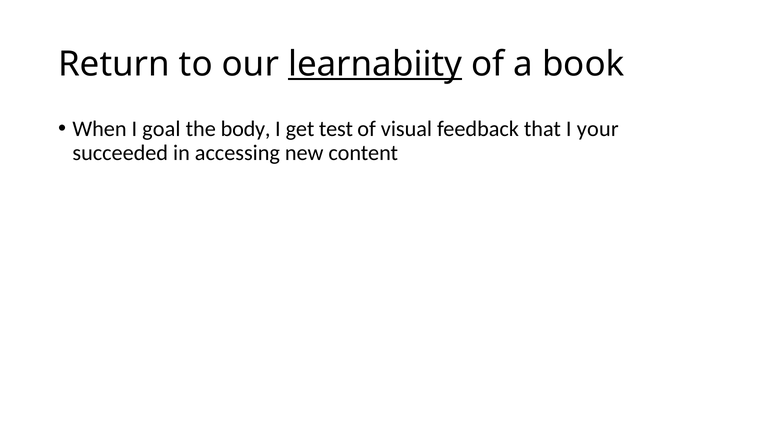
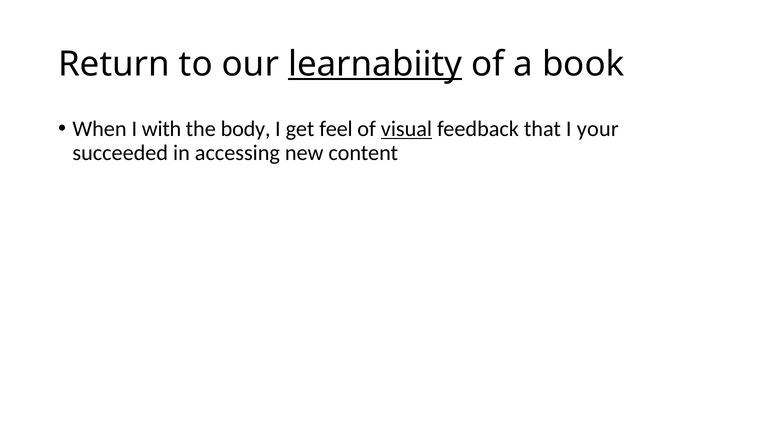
goal: goal -> with (162, 129)
test: test -> feel (336, 129)
visual underline: none -> present (406, 129)
